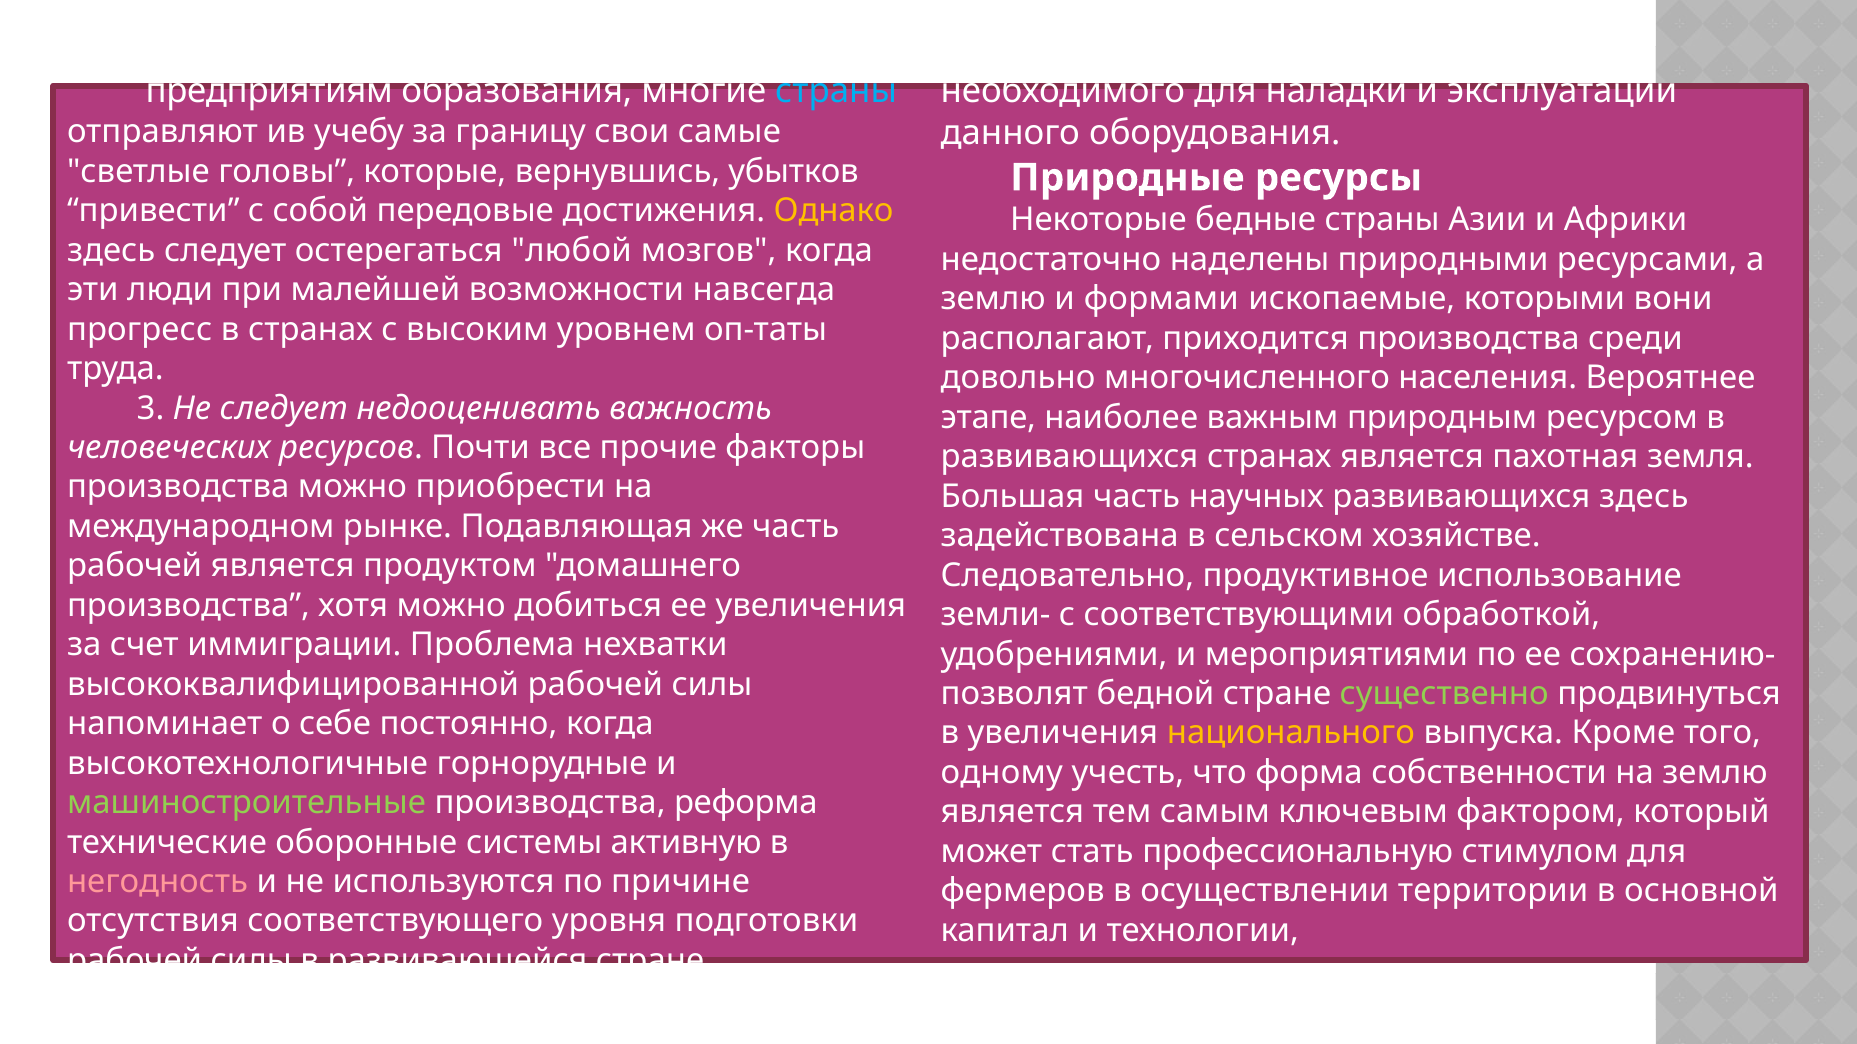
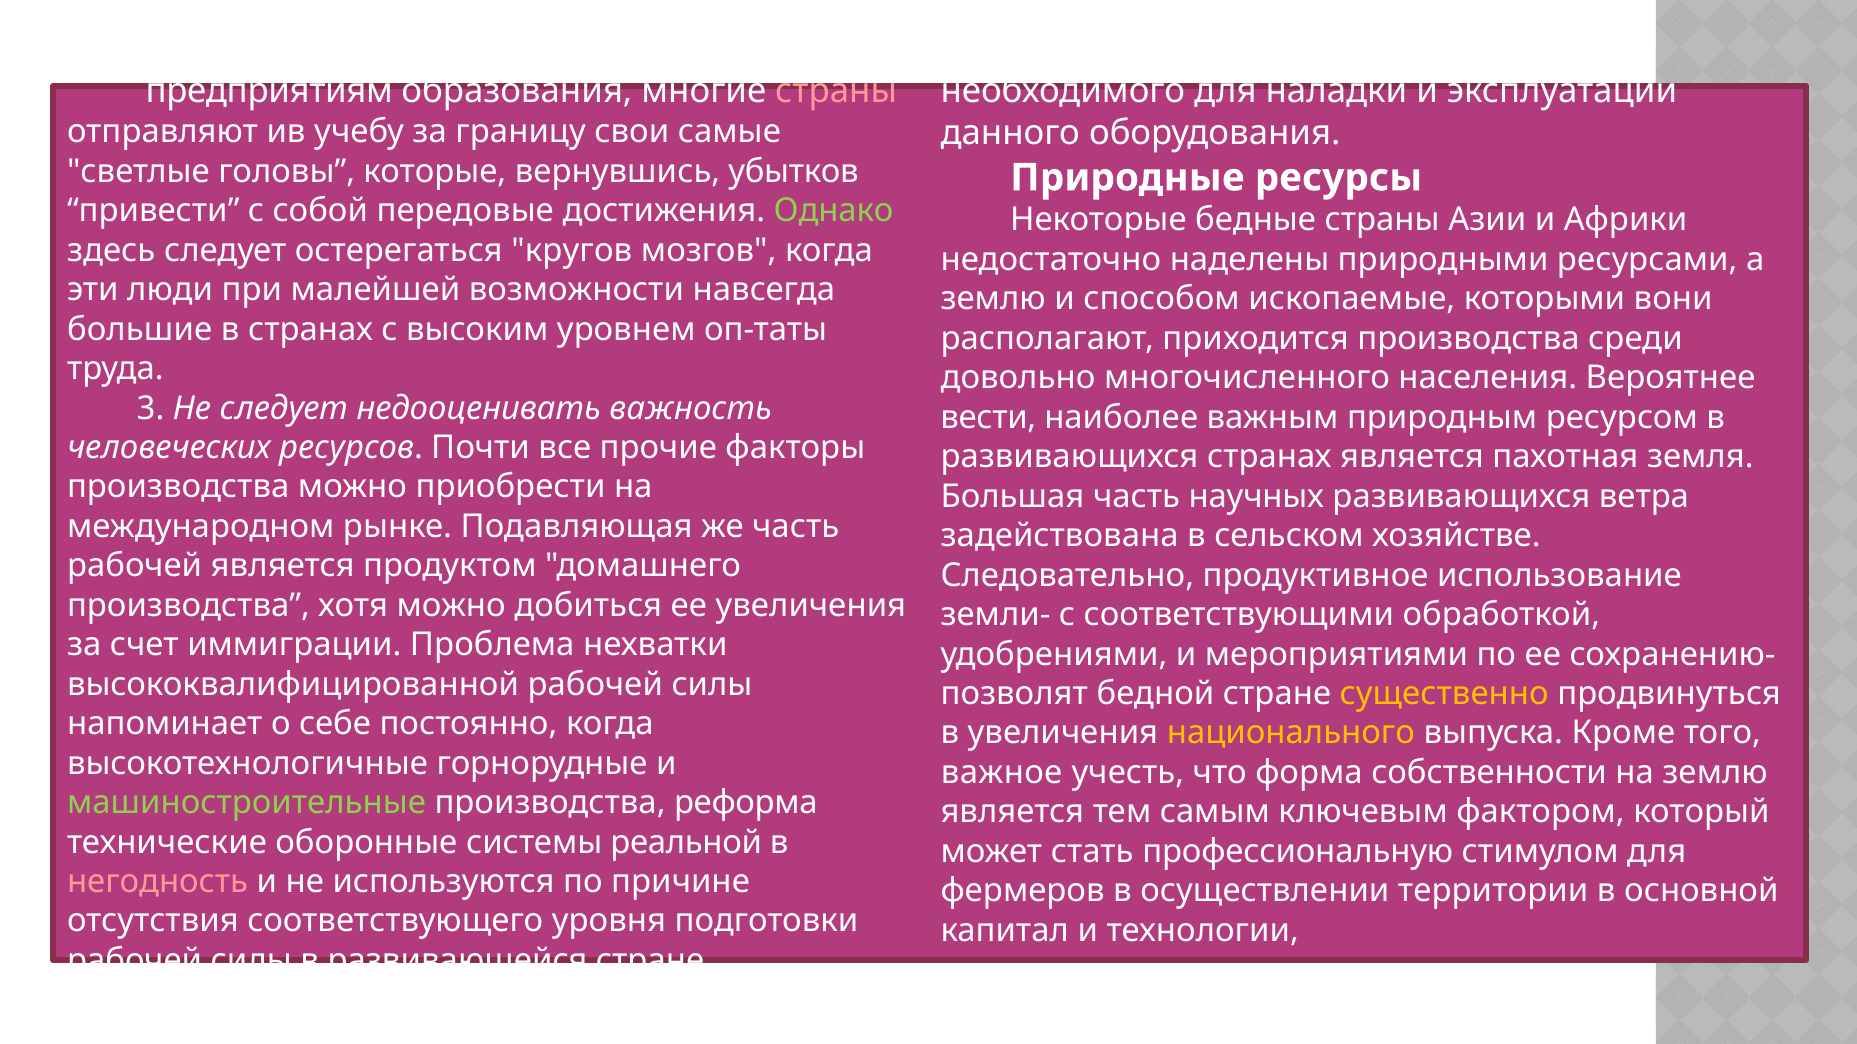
страны colour: light blue -> pink (836, 92)
Однако colour: yellow -> light green (834, 211)
любой: любой -> кругов (572, 250)
формами: формами -> способом (1161, 299)
прогресс: прогресс -> большие (140, 329)
этапе: этапе -> вести (988, 418)
развивающихся здесь: здесь -> ветра (1644, 497)
существенно colour: light green -> yellow (1444, 694)
одному: одному -> важное (1002, 773)
активную: активную -> реальной (686, 843)
